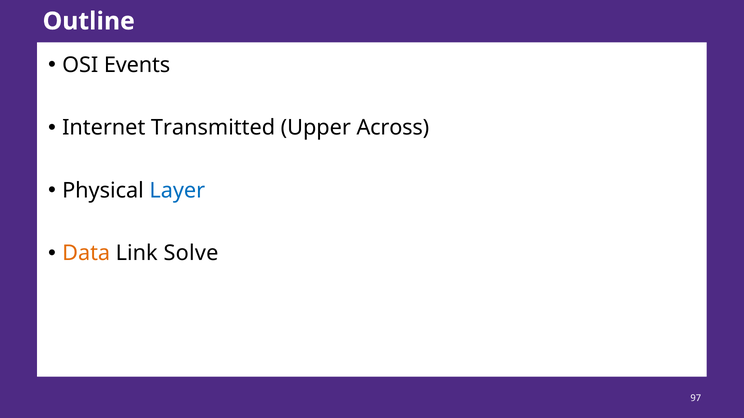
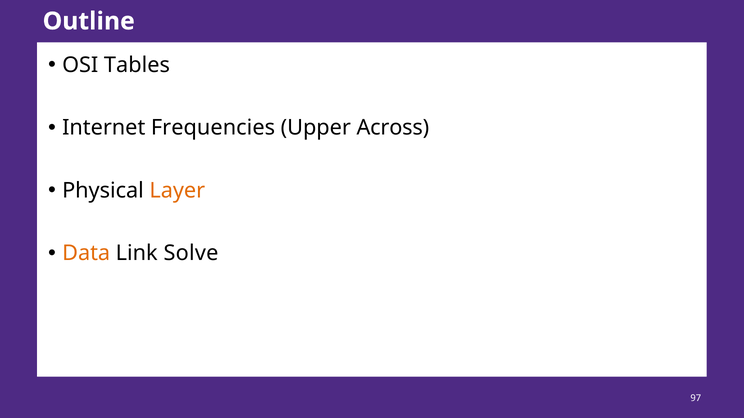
Events: Events -> Tables (137, 65)
Transmitted: Transmitted -> Frequencies (213, 128)
Layer colour: blue -> orange (177, 191)
